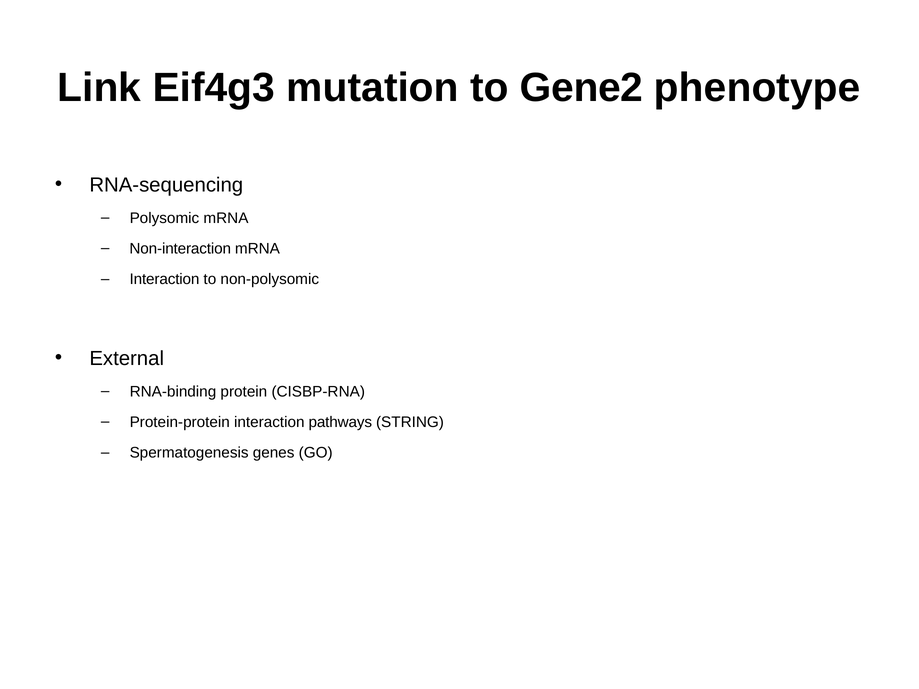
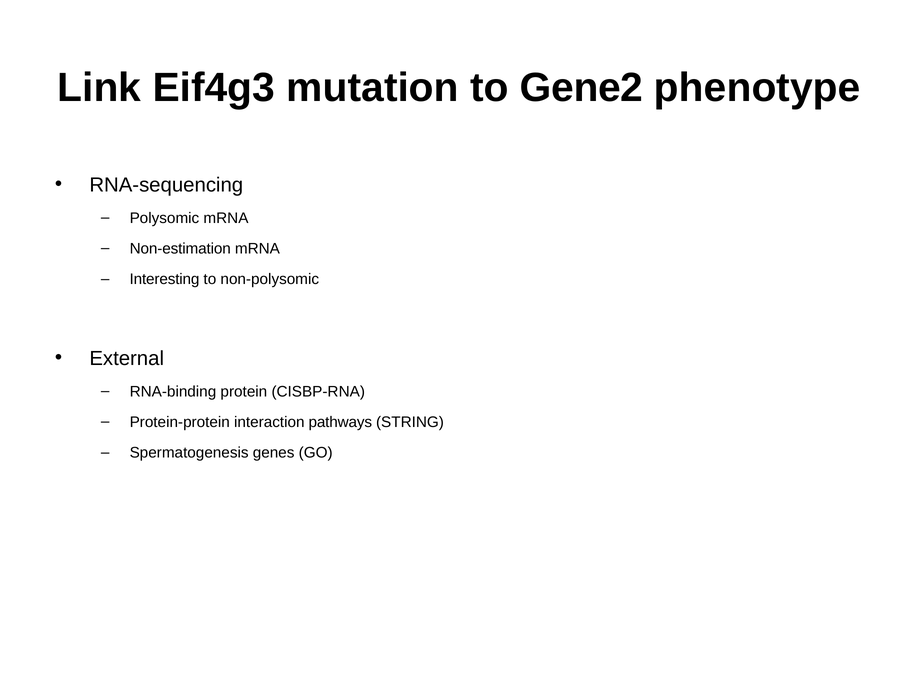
Non-interaction: Non-interaction -> Non-estimation (180, 249)
Interaction: Interaction -> Interesting (165, 280)
